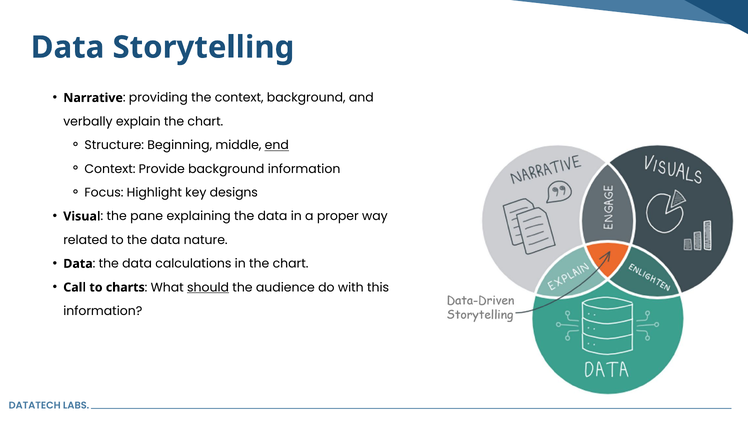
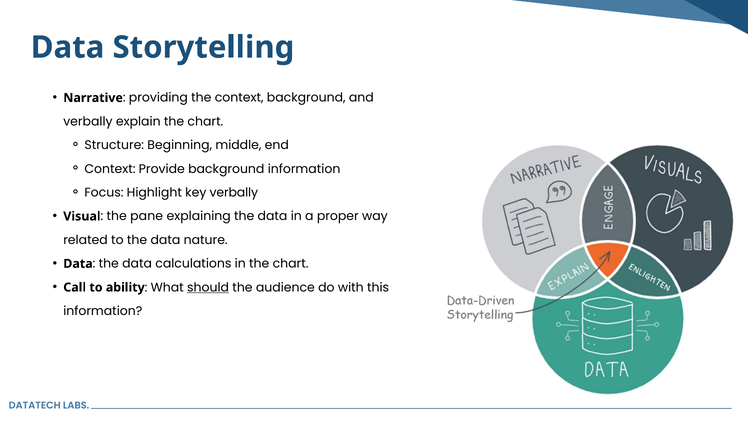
end underline: present -> none (277, 145)
key designs: designs -> verbally (234, 193)
charts: charts -> ability (125, 287)
